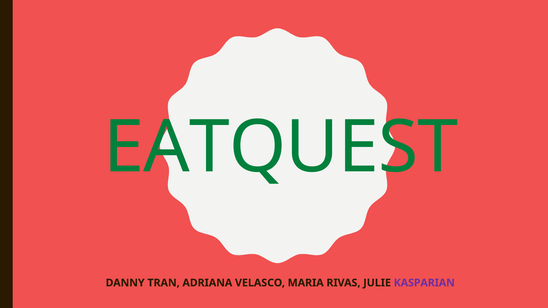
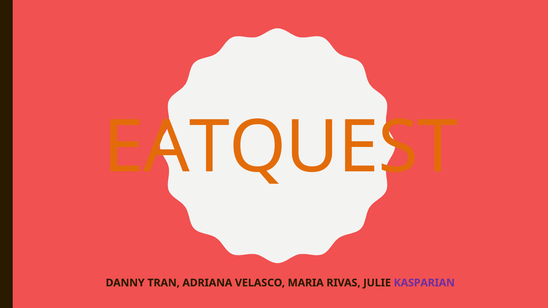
EATQUEST colour: green -> orange (281, 148)
